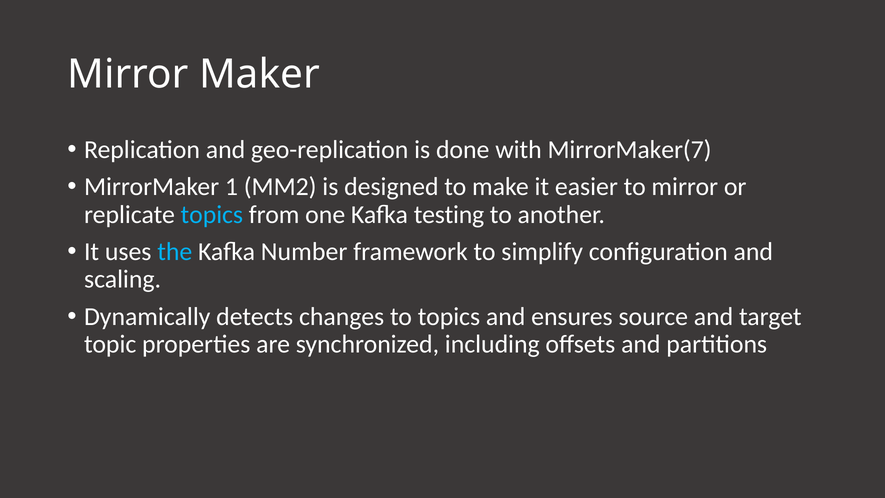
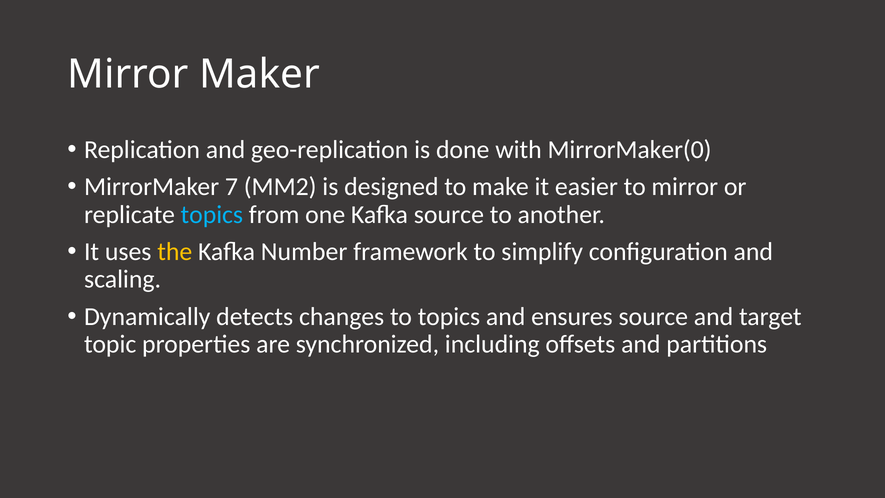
MirrorMaker(7: MirrorMaker(7 -> MirrorMaker(0 (630, 150)
1: 1 -> 7 (231, 187)
Kafka testing: testing -> source (449, 214)
the colour: light blue -> yellow (175, 252)
